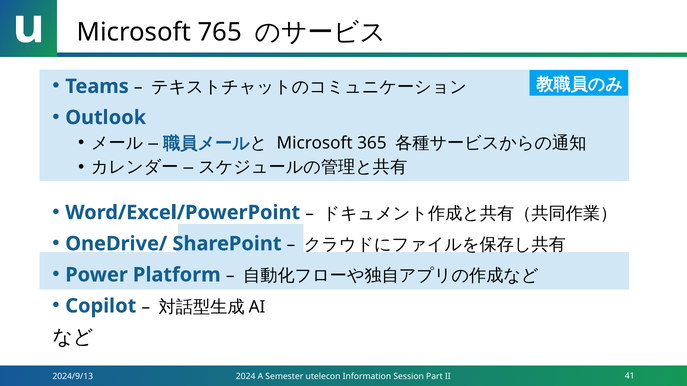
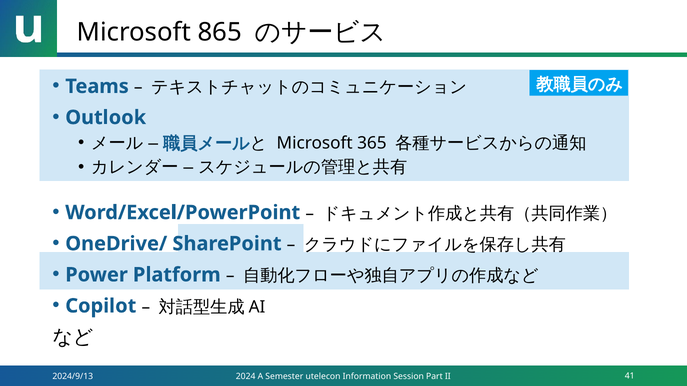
765: 765 -> 865 (220, 32)
